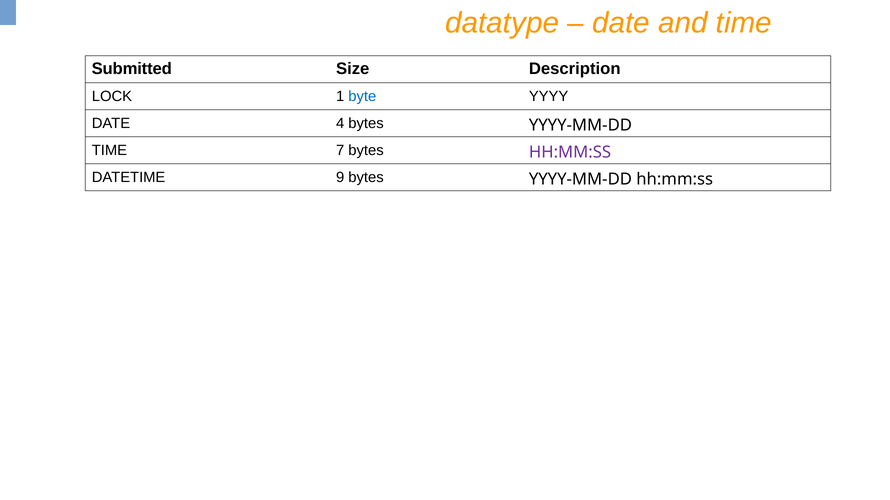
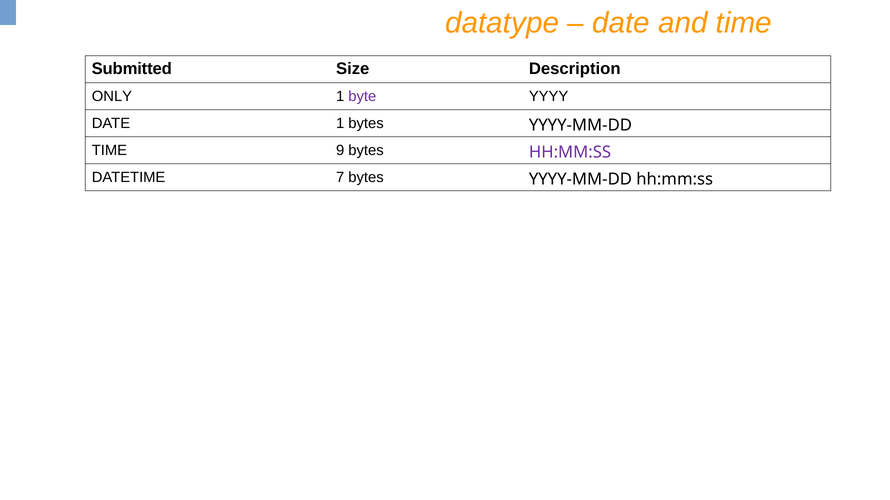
LOCK: LOCK -> ONLY (112, 97)
byte colour: blue -> purple (362, 97)
DATE 4: 4 -> 1 (340, 124)
7: 7 -> 9 (340, 151)
9: 9 -> 7 (340, 178)
